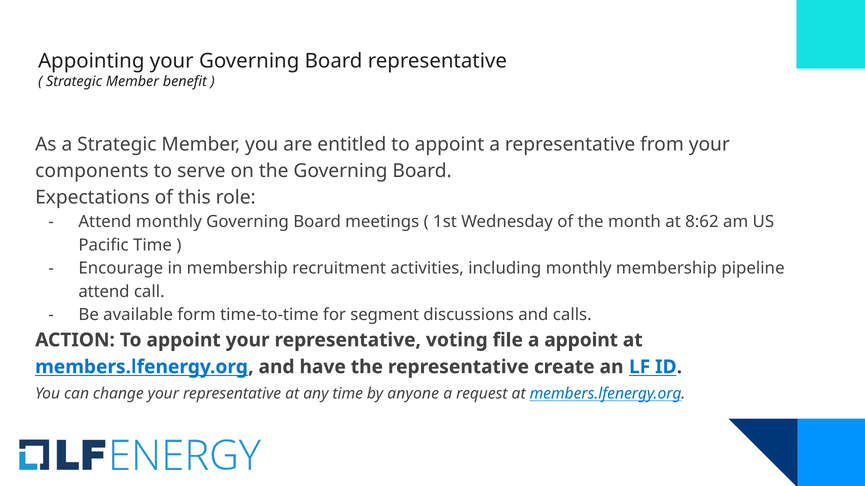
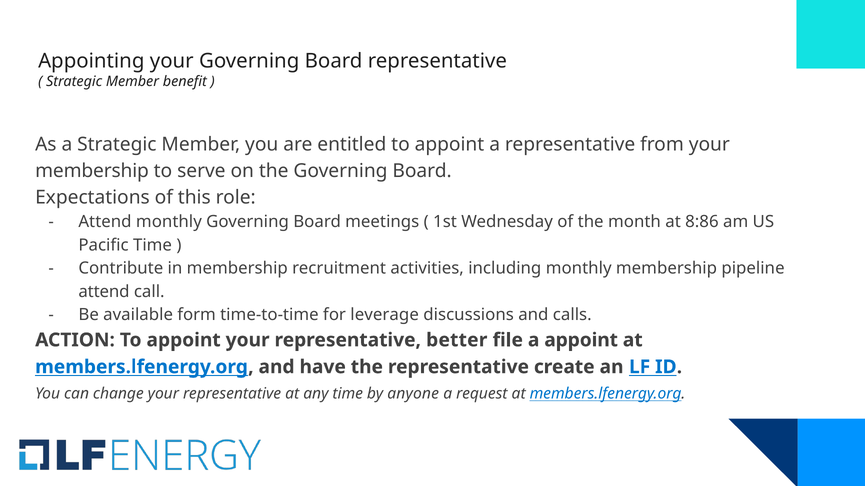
components: components -> membership (92, 171)
8:62: 8:62 -> 8:86 (702, 222)
Encourage: Encourage -> Contribute (121, 269)
segment: segment -> leverage (385, 315)
voting: voting -> better (457, 340)
